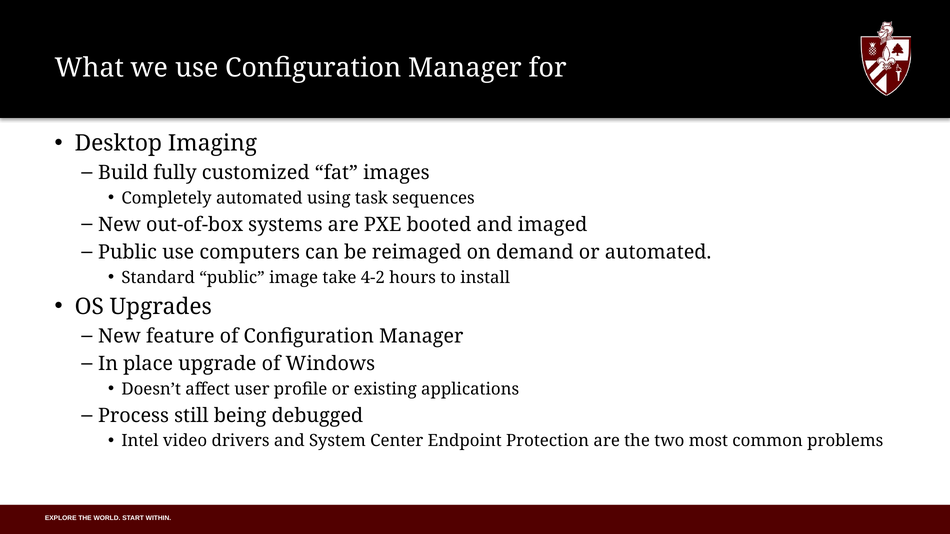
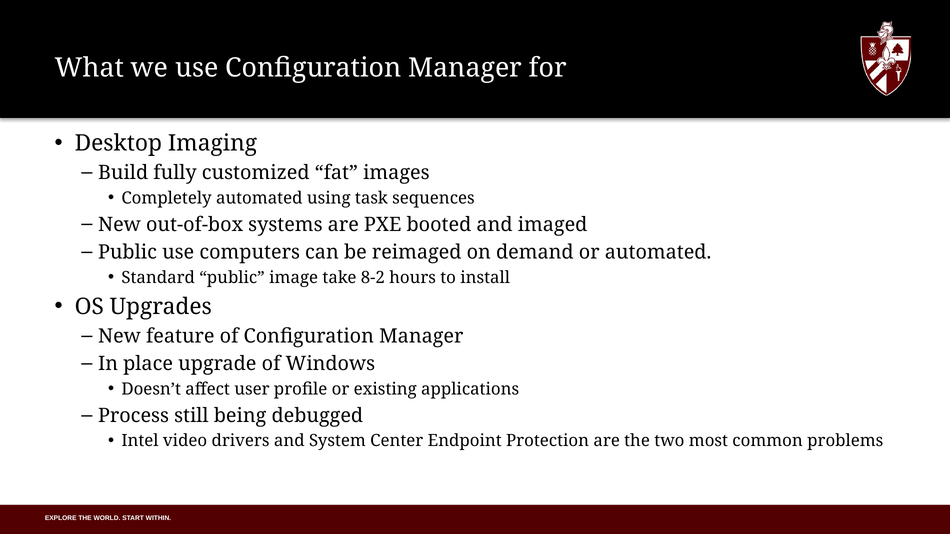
4-2: 4-2 -> 8-2 (373, 278)
